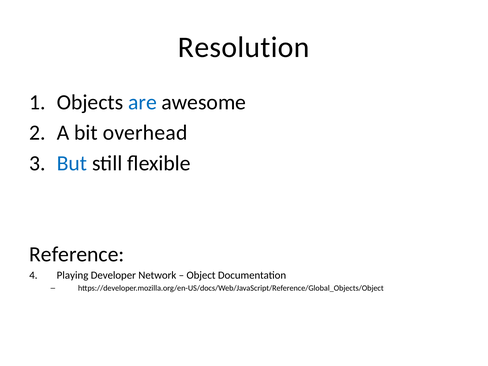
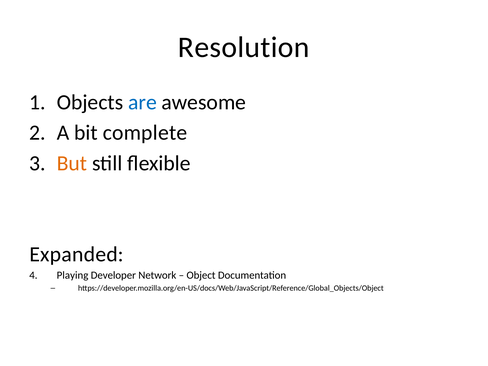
overhead: overhead -> complete (145, 133)
But colour: blue -> orange (72, 163)
Reference: Reference -> Expanded (77, 254)
